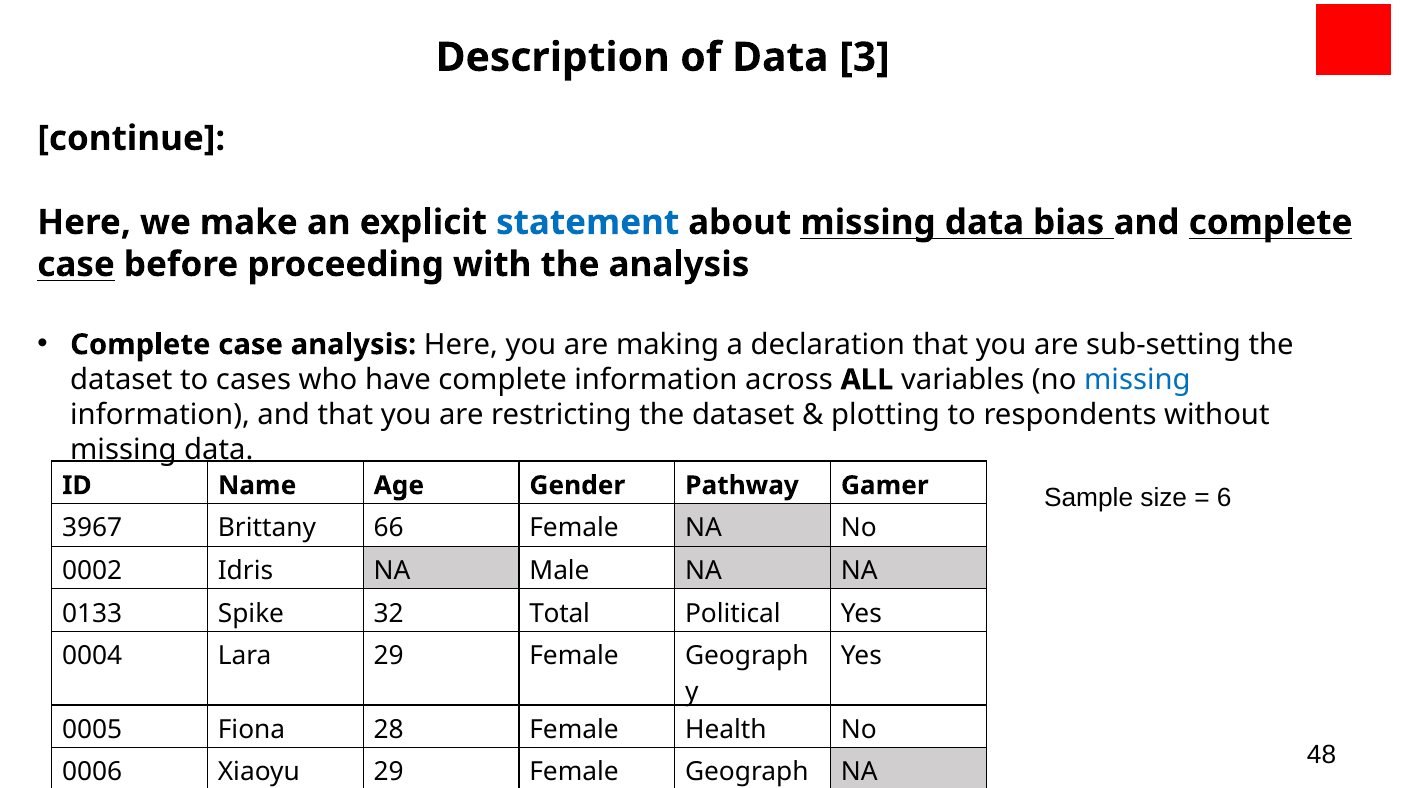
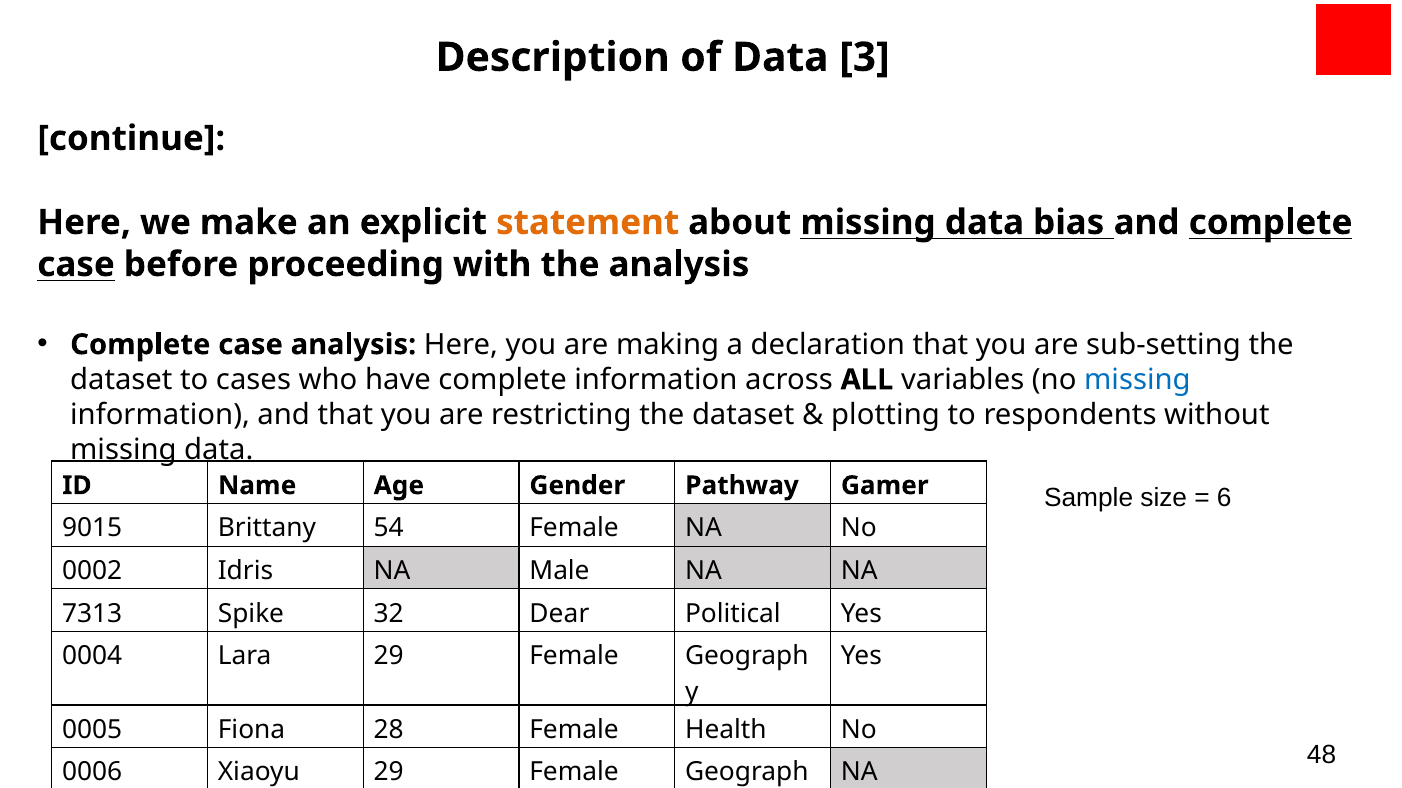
statement colour: blue -> orange (588, 223)
3967: 3967 -> 9015 (92, 529)
66: 66 -> 54 (389, 529)
0133: 0133 -> 7313 (92, 614)
Total: Total -> Dear (559, 614)
